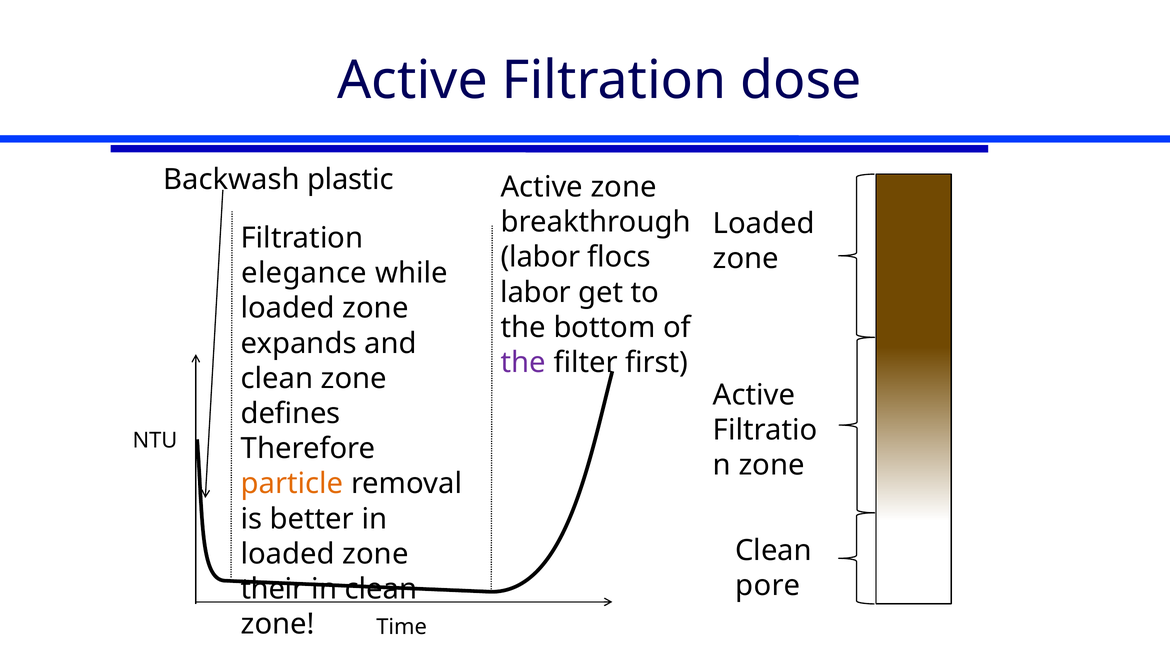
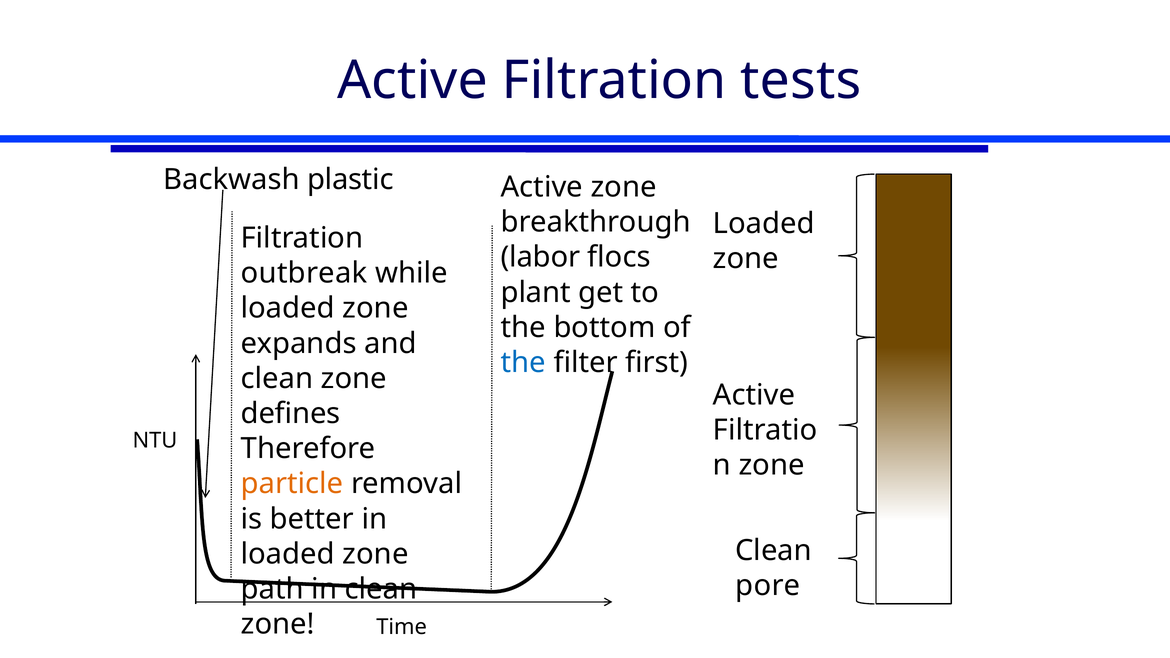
dose: dose -> tests (801, 81)
elegance: elegance -> outbreak (304, 273)
labor: labor -> plant (536, 292)
the colour: purple -> blue (523, 363)
their: their -> path (272, 589)
